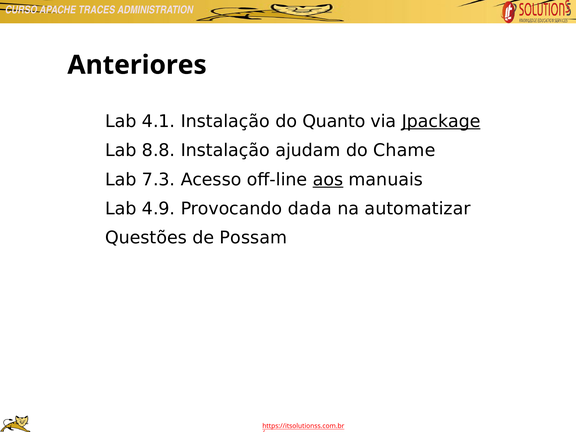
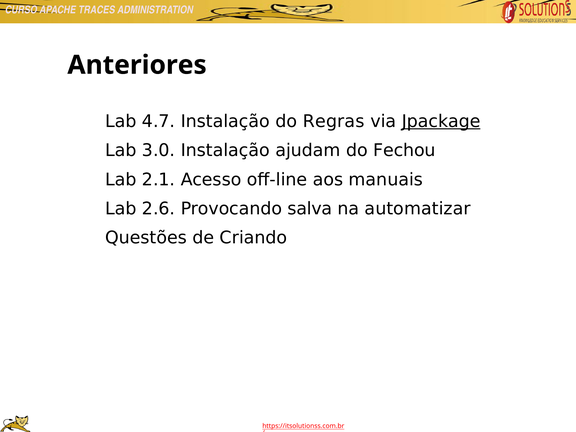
4.1: 4.1 -> 4.7 (159, 121)
Quanto: Quanto -> Regras (334, 121)
8.8: 8.8 -> 3.0 (159, 151)
Chame: Chame -> Fechou (404, 151)
7.3: 7.3 -> 2.1 (159, 180)
aos underline: present -> none (328, 180)
4.9: 4.9 -> 2.6 (159, 209)
dada: dada -> salva (310, 209)
Possam: Possam -> Criando (253, 238)
